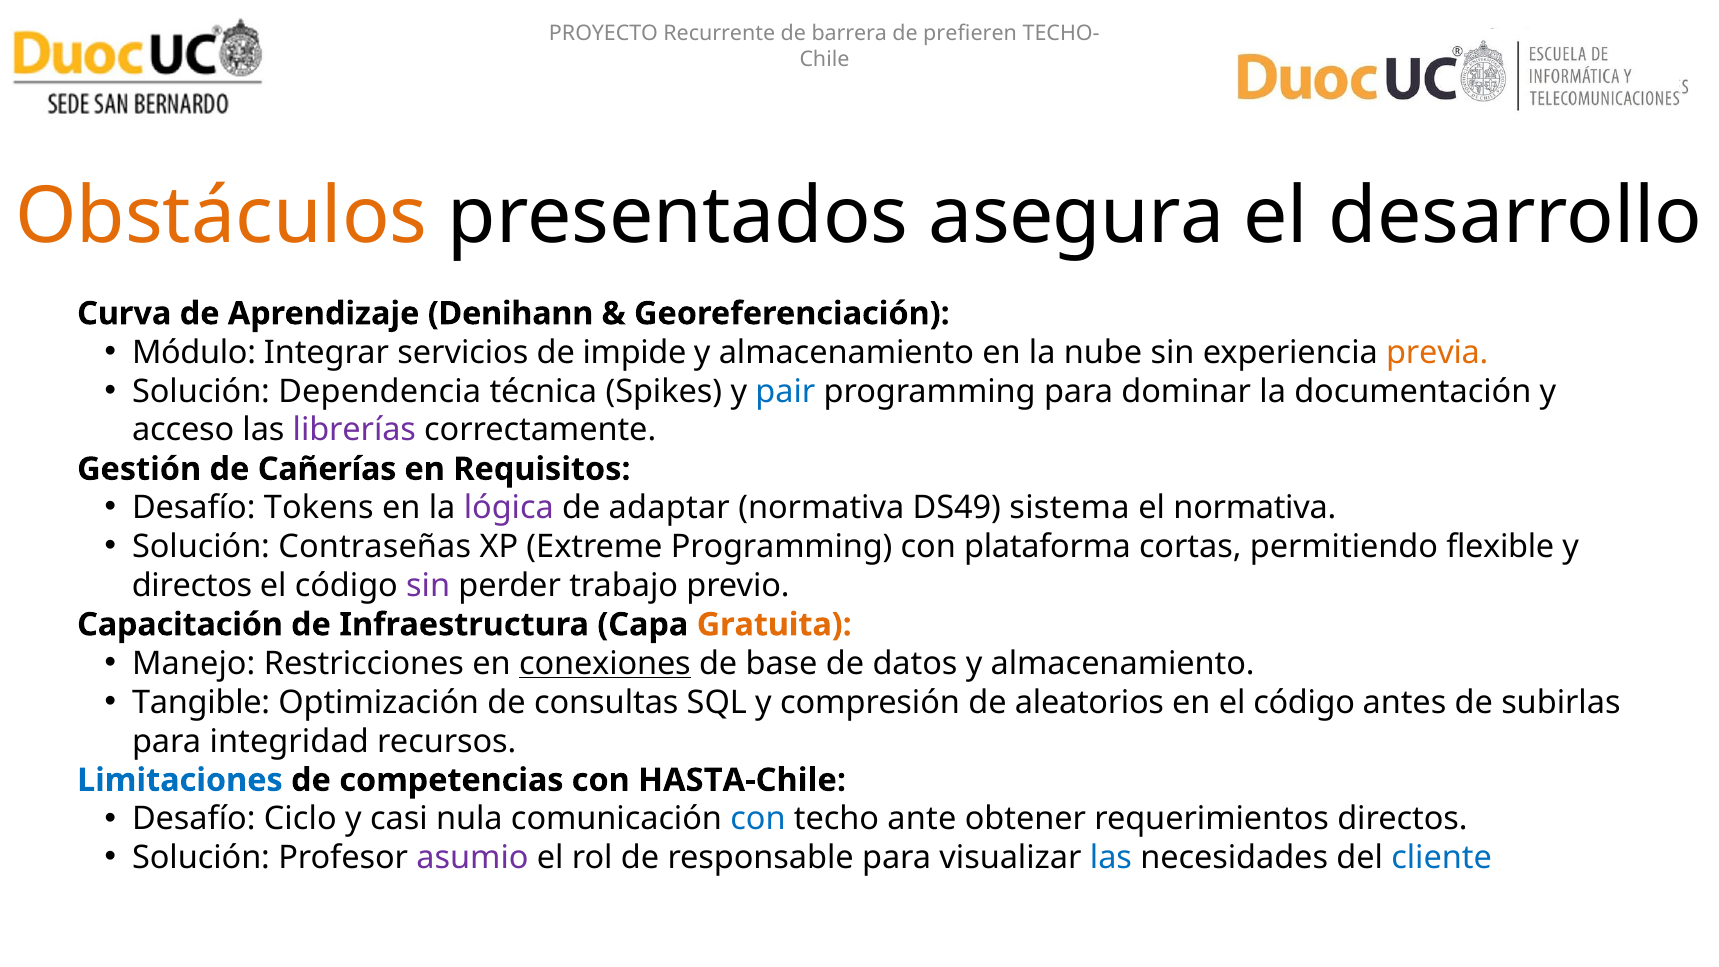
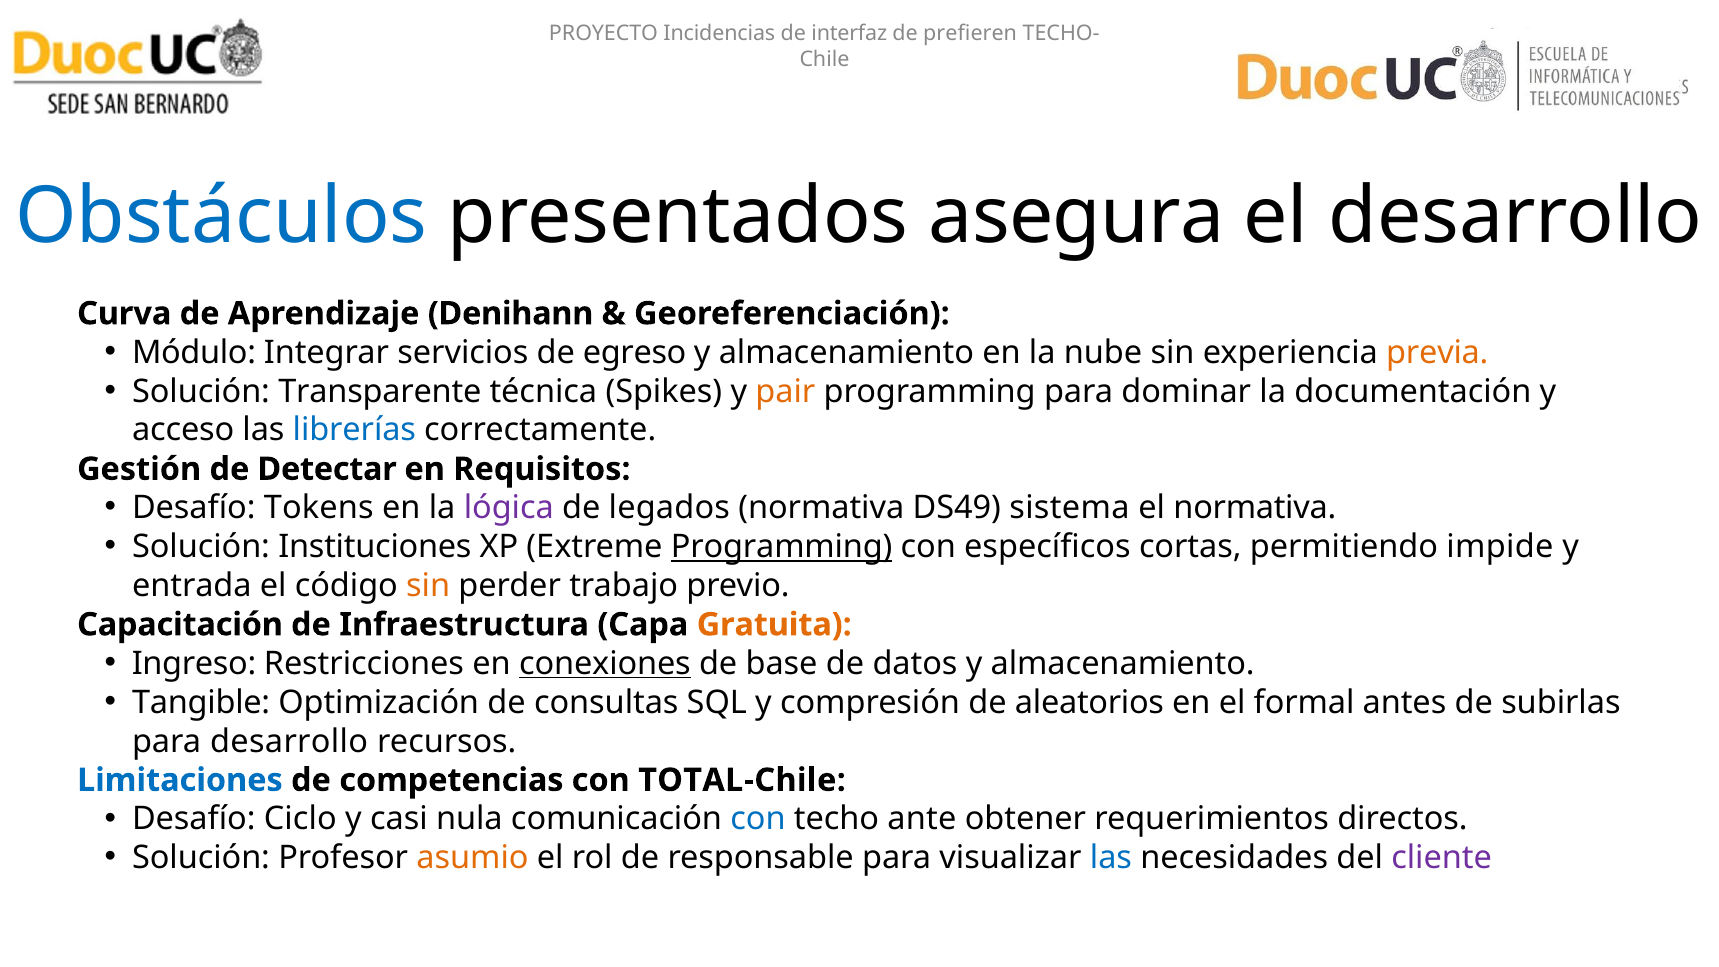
Recurrente: Recurrente -> Incidencias (719, 33)
barrera: barrera -> interfaz (849, 33)
Obstáculos colour: orange -> blue (221, 216)
impide: impide -> egreso (635, 352)
Dependencia: Dependencia -> Transparente (380, 391)
pair colour: blue -> orange (785, 391)
librerías colour: purple -> blue (354, 430)
Cañerías: Cañerías -> Detectar (327, 469)
adaptar: adaptar -> legados (669, 508)
Contraseñas: Contraseñas -> Instituciones (375, 547)
Programming underline: none -> present (782, 547)
plataforma: plataforma -> específicos (1047, 547)
flexible: flexible -> impide (1500, 547)
directos: directos -> entrada (192, 586)
sin colour: purple -> orange (428, 586)
Manejo: Manejo -> Ingreso (194, 663)
en el código: código -> formal (1304, 702)
para integridad: integridad -> desarrollo (289, 741)
HASTA-Chile: HASTA-Chile -> TOTAL-Chile (742, 780)
asumio colour: purple -> orange (472, 858)
cliente colour: blue -> purple (1442, 858)
